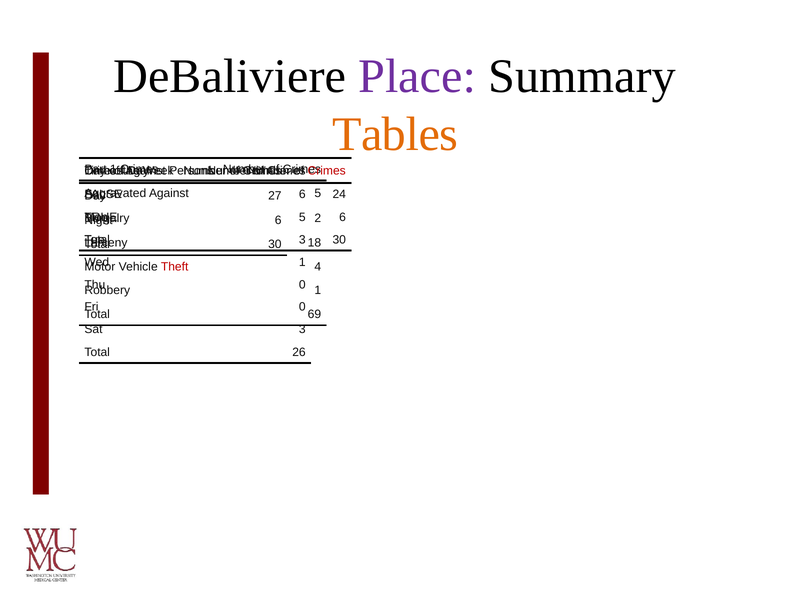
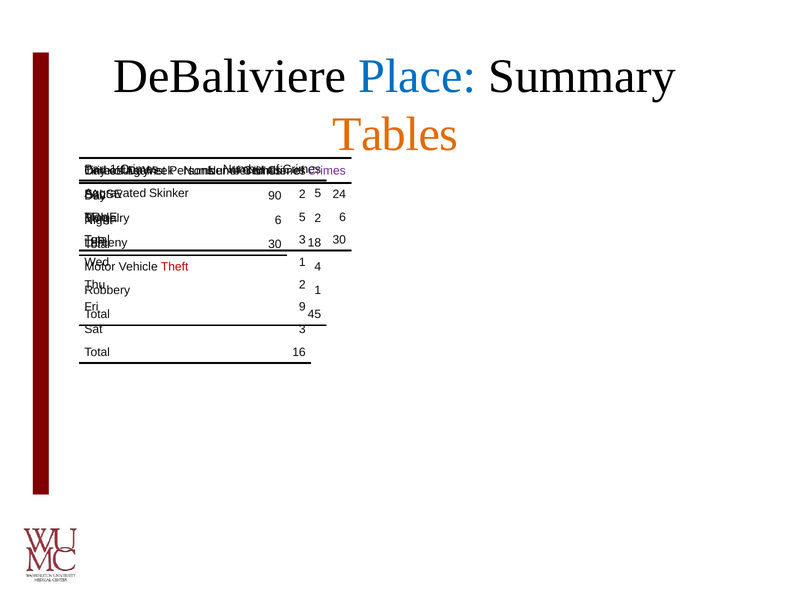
Place colour: purple -> blue (417, 76)
Crimes colour: red -> purple (327, 171)
Against: Against -> Skinker (169, 193)
6: 6 -> 2 (302, 195)
27: 27 -> 90 (275, 196)
0: 0 -> 2 (302, 285)
0: 0 -> 9 (302, 307)
69: 69 -> 45 (314, 314)
26: 26 -> 16 (299, 352)
